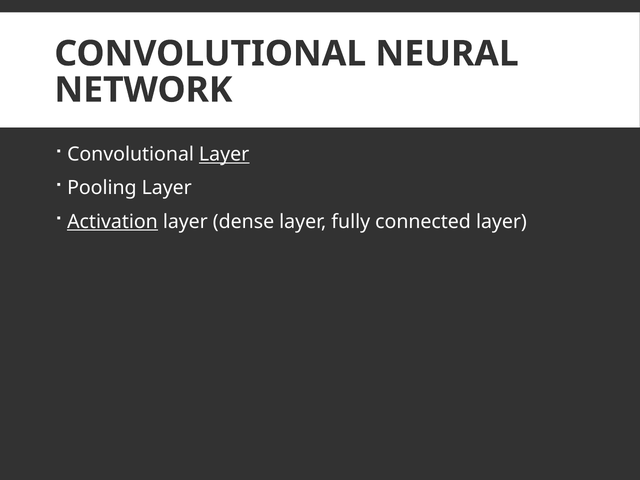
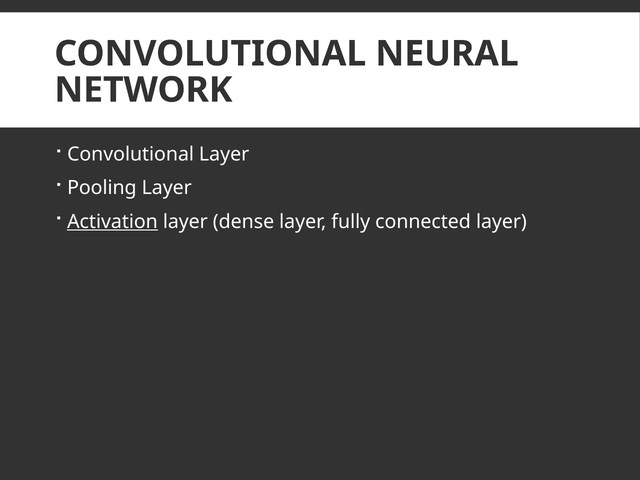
Layer underline: present -> none (224, 154)
